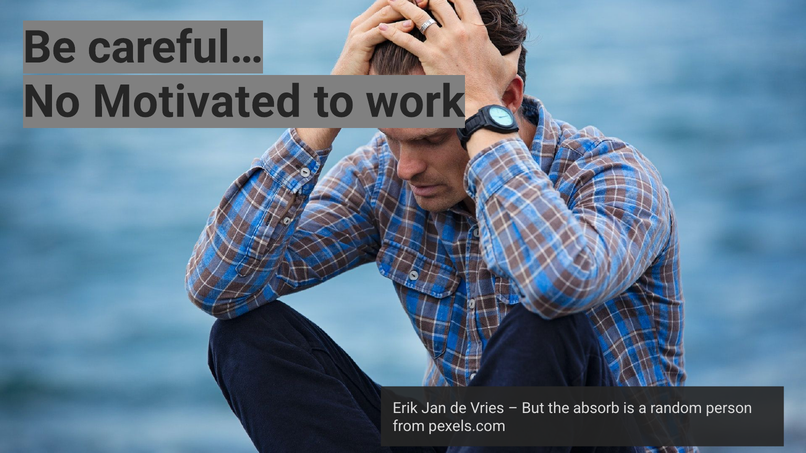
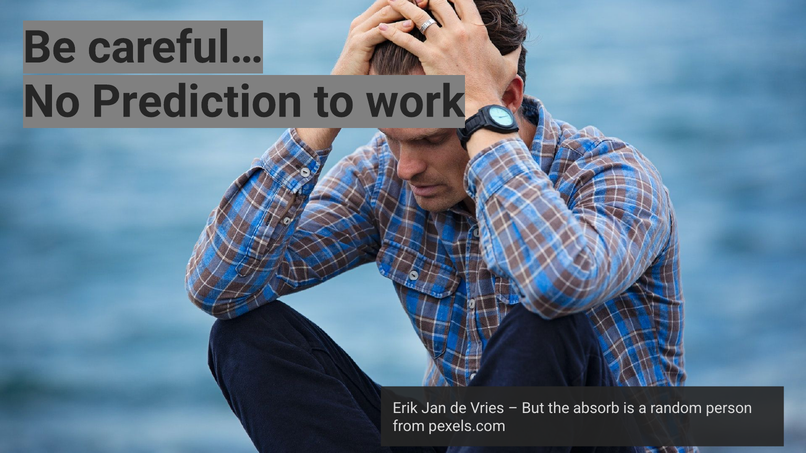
Motivated: Motivated -> Prediction (197, 102)
